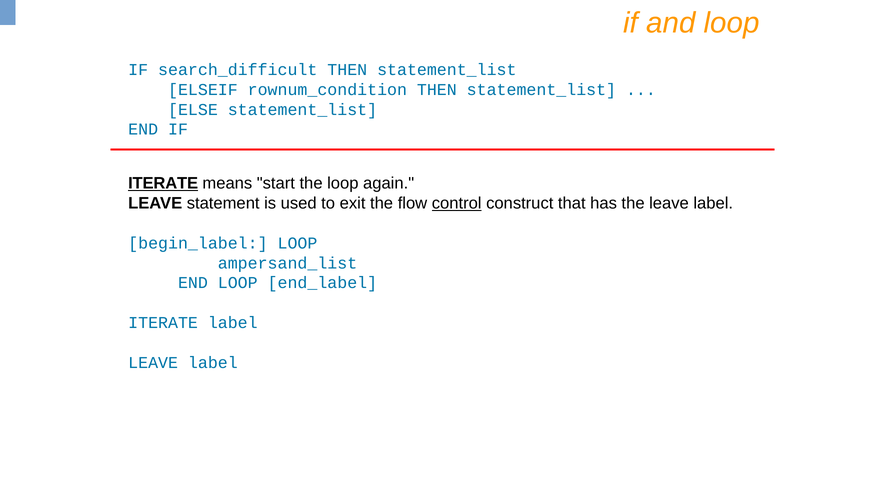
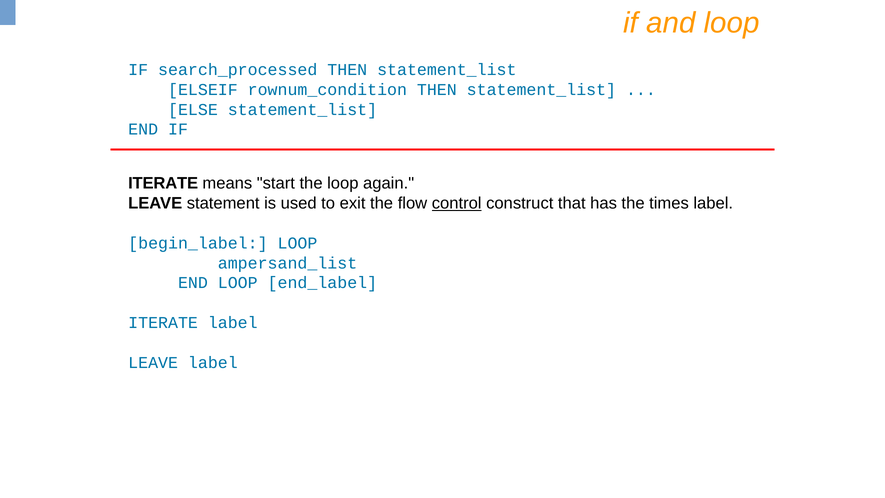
search_difficult: search_difficult -> search_processed (238, 70)
ITERATE underline: present -> none (163, 183)
the leave: leave -> times (669, 203)
